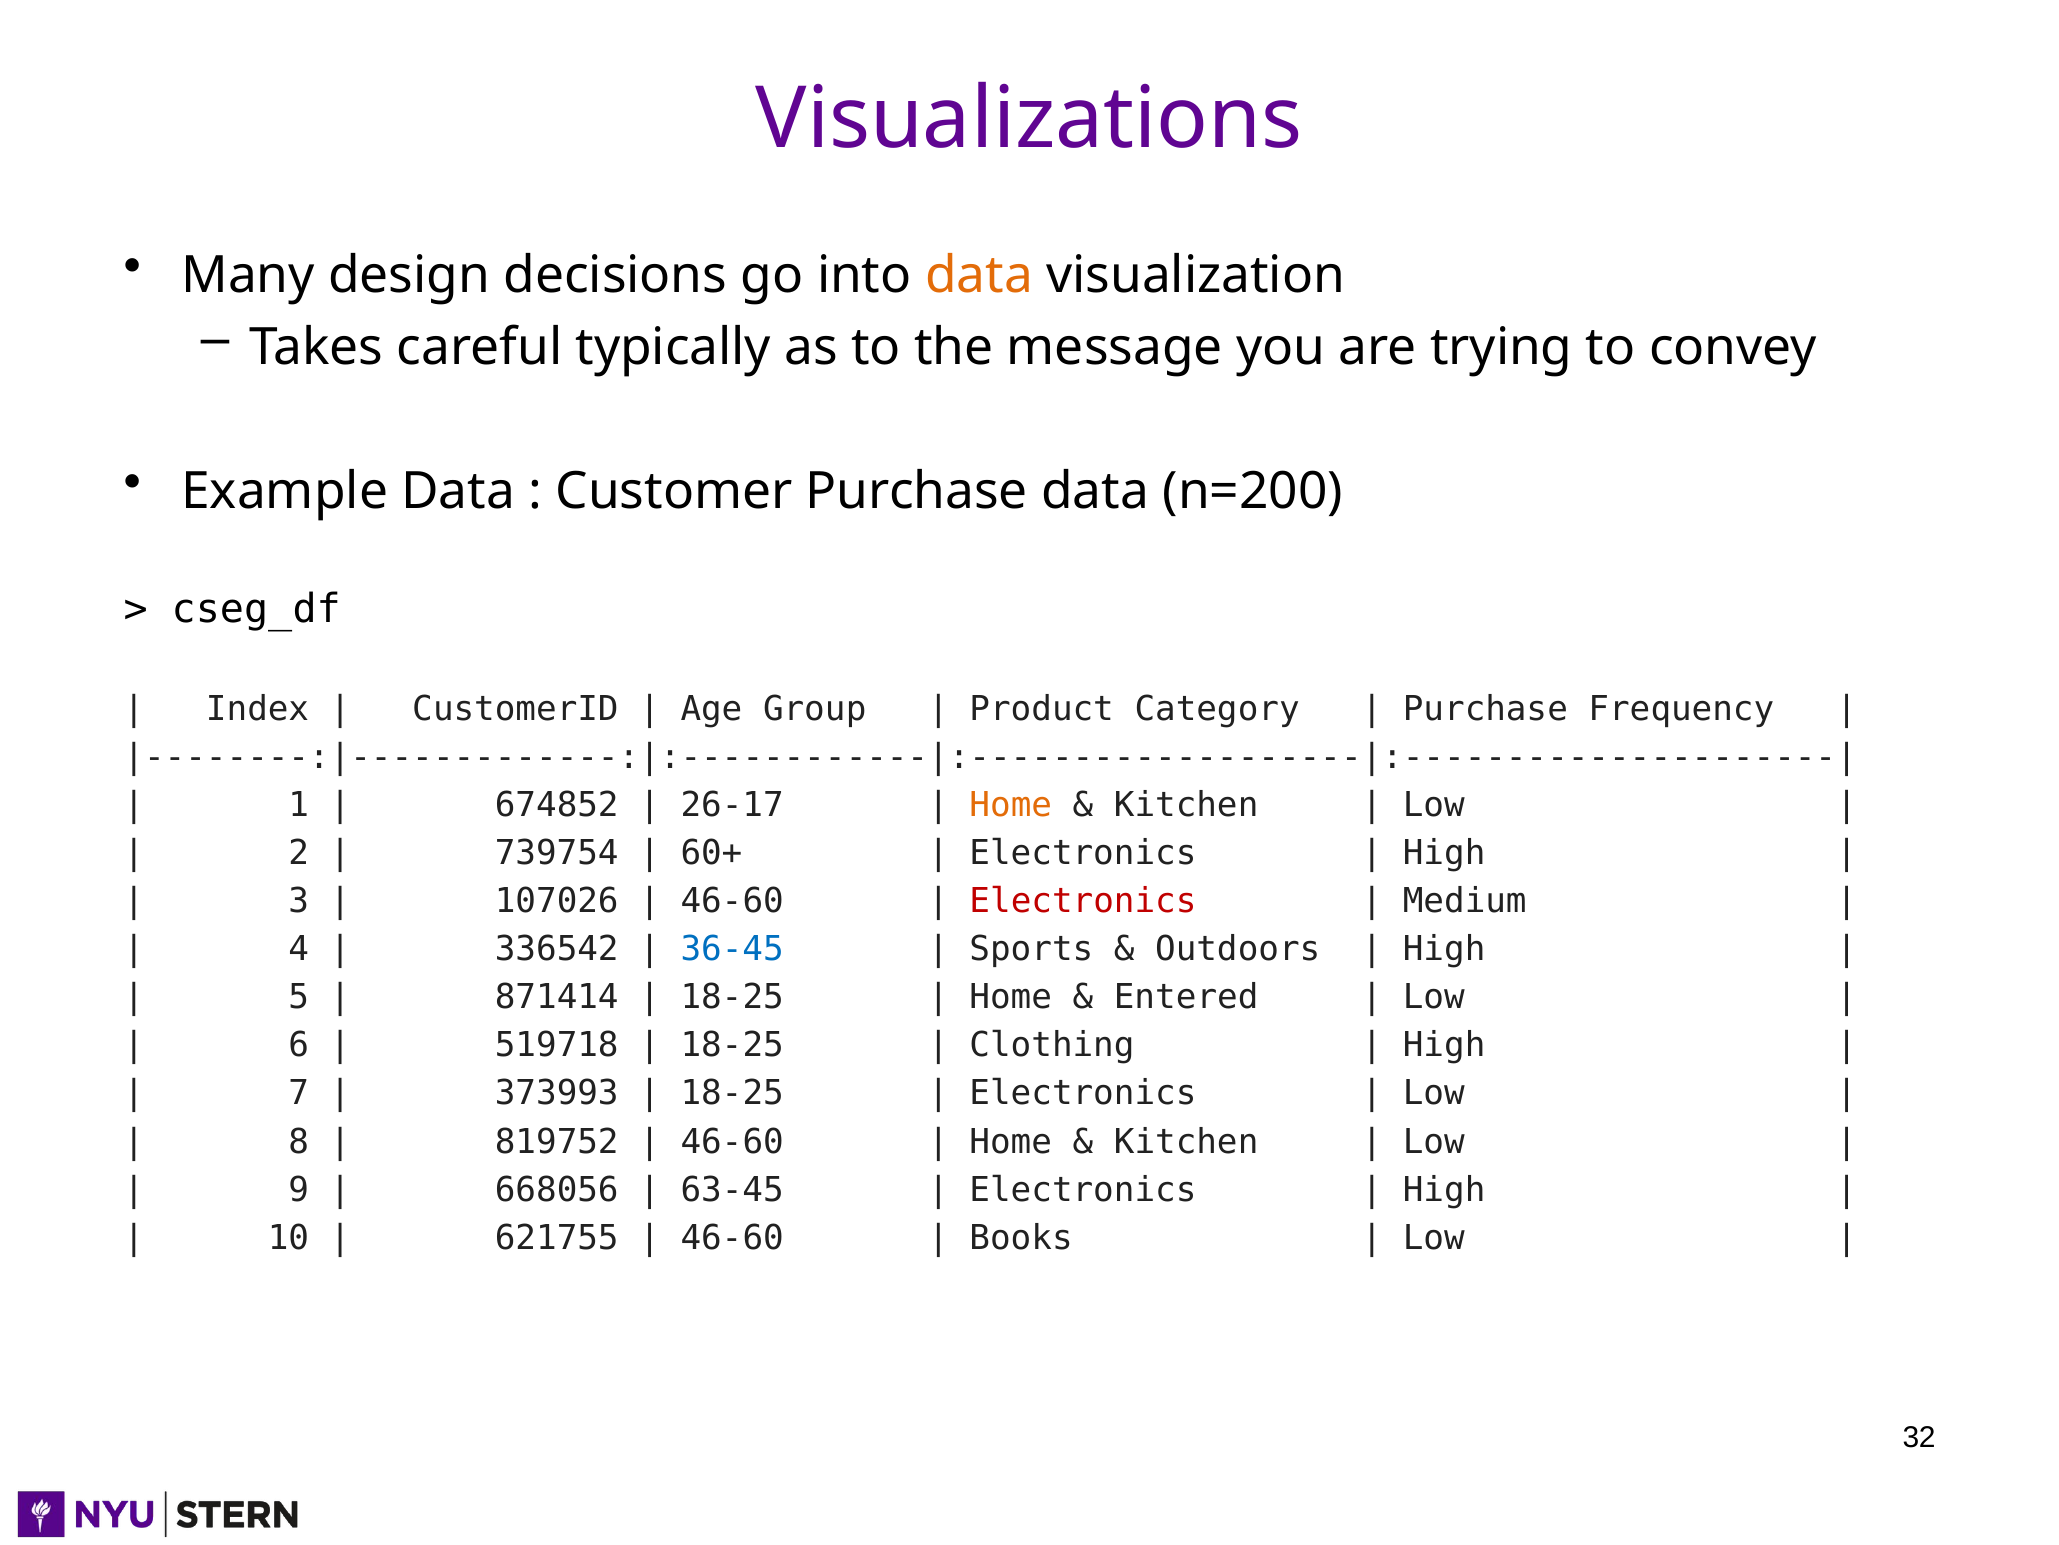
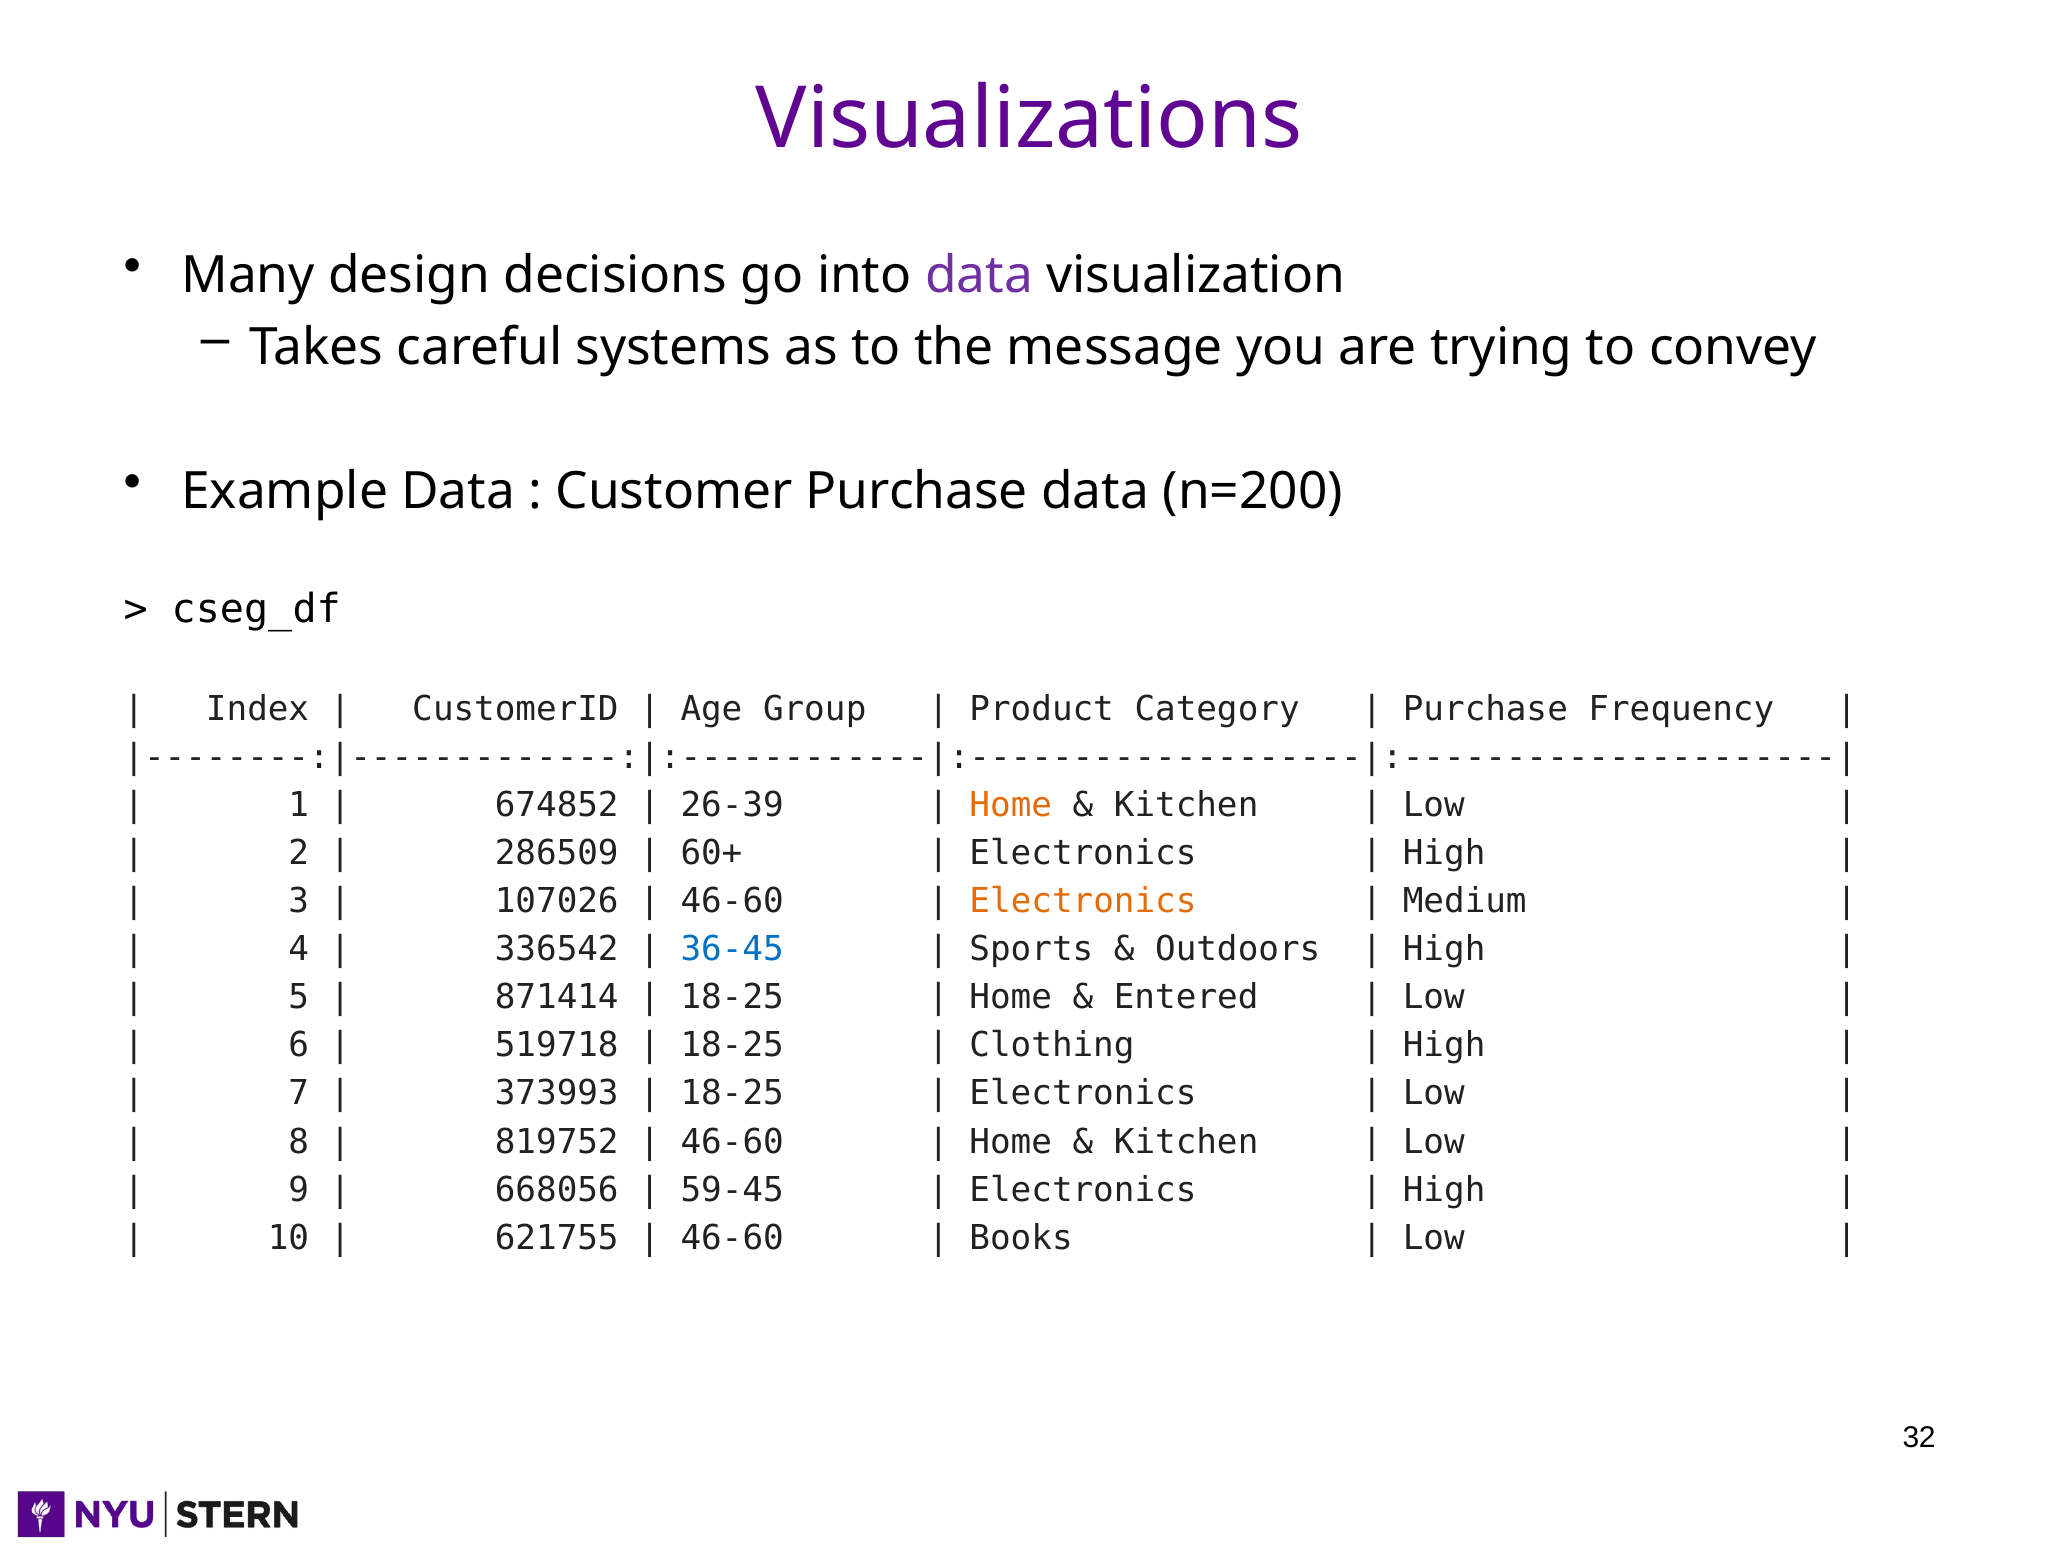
data colour: orange -> purple (979, 275)
typically: typically -> systems (673, 347)
26-17: 26-17 -> 26-39 (732, 805)
739754: 739754 -> 286509 (557, 853)
Electronics colour: red -> orange (1083, 901)
63-45: 63-45 -> 59-45 (732, 1189)
